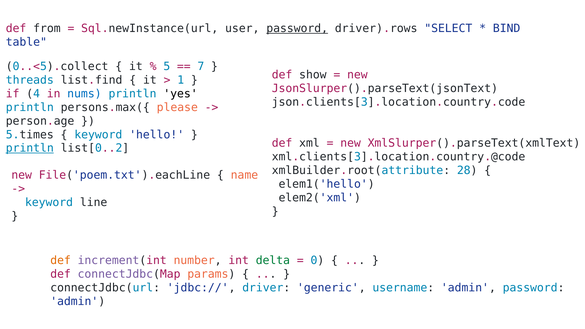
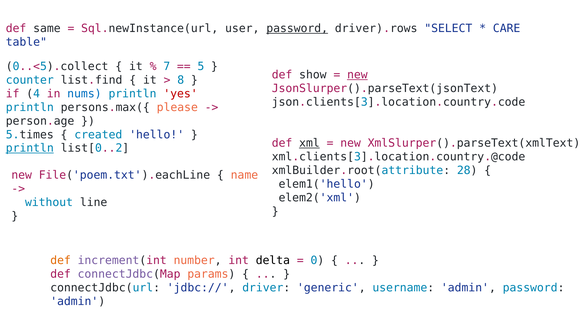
from: from -> same (47, 28)
BIND: BIND -> CARE (507, 28)
5: 5 -> 7 (167, 66)
7: 7 -> 5 (201, 66)
new underline: none -> present (357, 75)
threads: threads -> counter (30, 80)
1: 1 -> 8 (181, 80)
yes colour: black -> red (181, 94)
keyword: keyword -> created (98, 135)
xml underline: none -> present (309, 143)
keyword: keyword -> without (49, 202)
delta colour: green -> black (273, 260)
